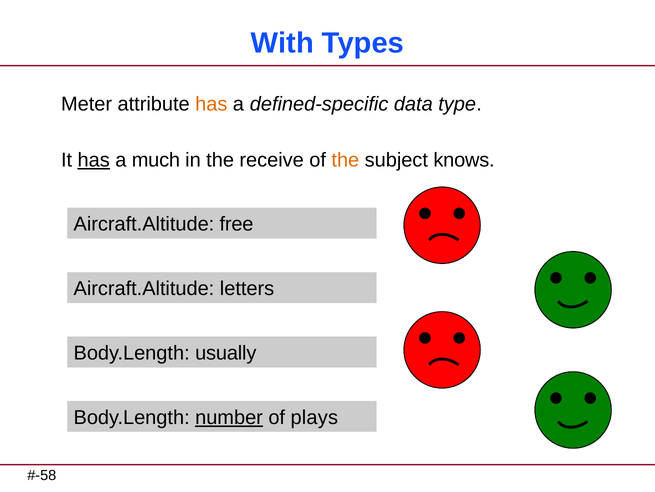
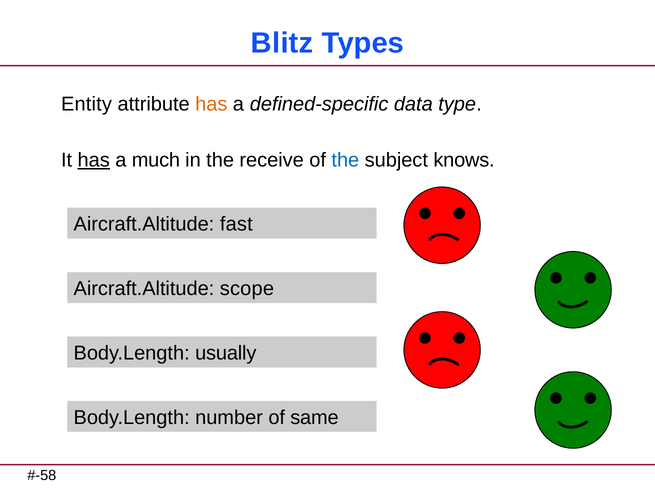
With: With -> Blitz (282, 43)
Meter: Meter -> Entity (86, 104)
the colour: orange -> blue (345, 160)
free: free -> fast (236, 224)
letters: letters -> scope (247, 288)
number underline: present -> none (229, 417)
plays: plays -> same (314, 417)
